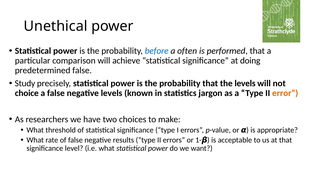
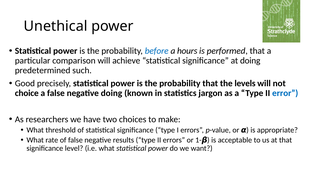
often: often -> hours (187, 51)
predetermined false: false -> such (82, 70)
Study: Study -> Good (25, 83)
negative levels: levels -> doing (112, 93)
error colour: orange -> blue (285, 93)
